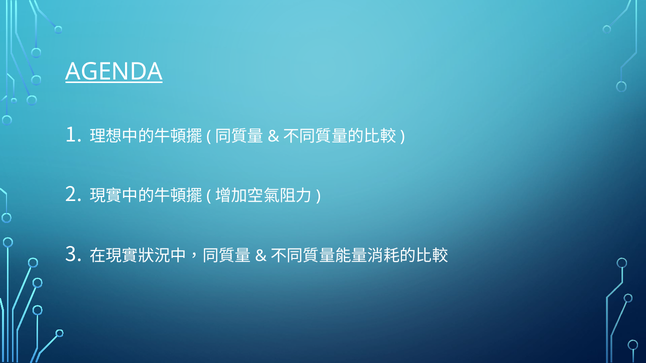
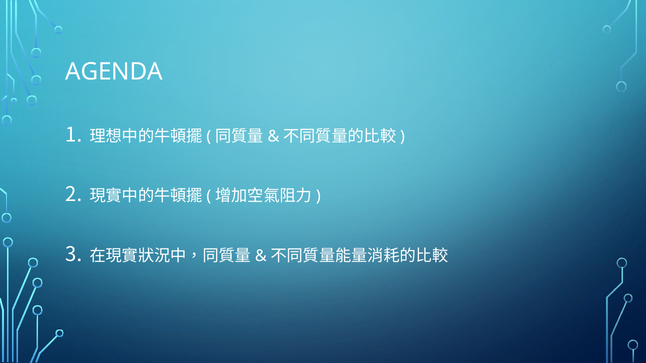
AGENDA underline: present -> none (114, 72)
